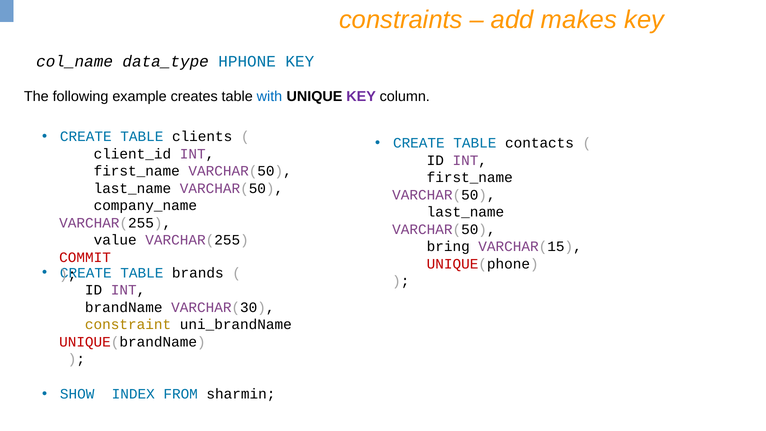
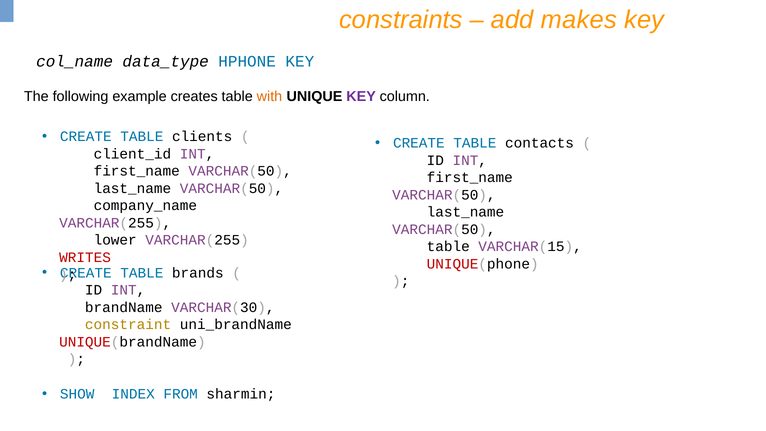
with colour: blue -> orange (269, 97)
value: value -> lower (115, 240)
bring: bring -> table (448, 246)
COMMIT: COMMIT -> WRITES (85, 257)
